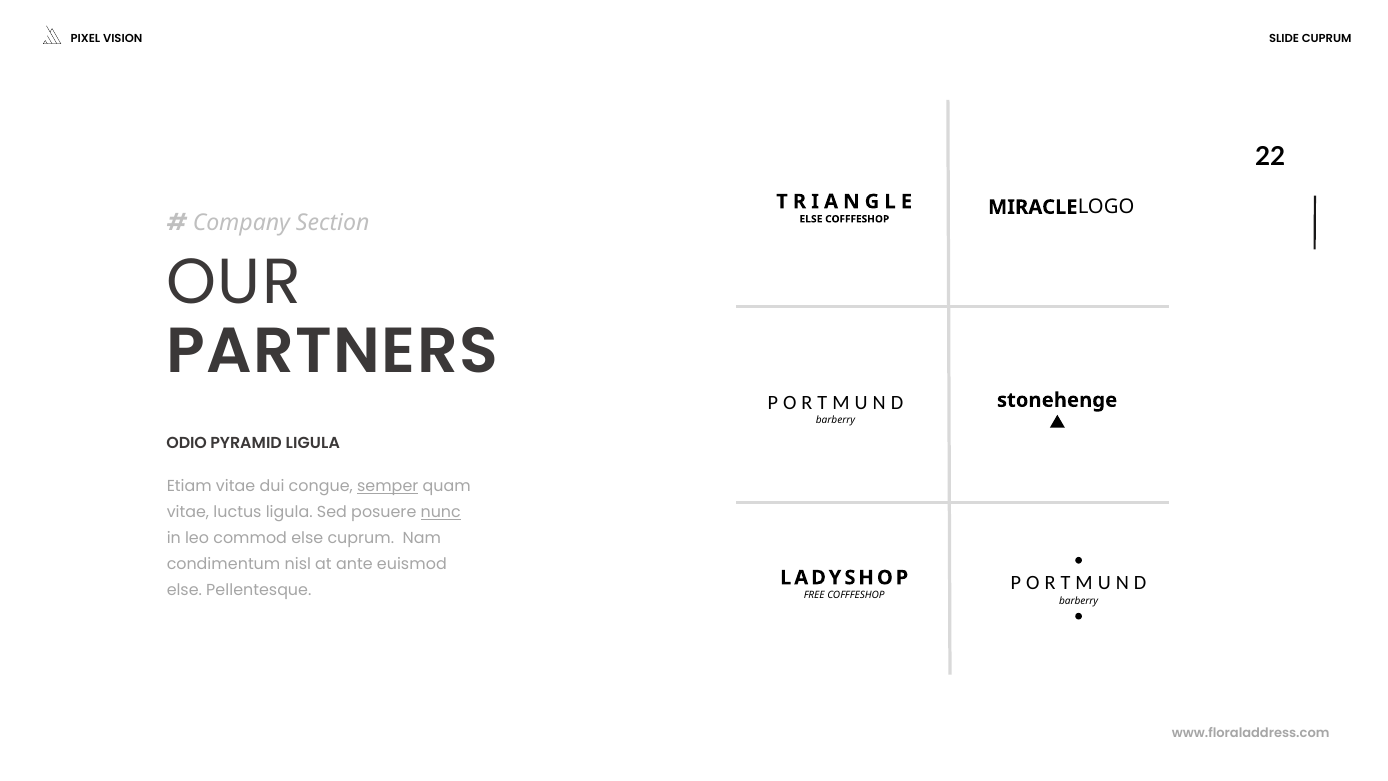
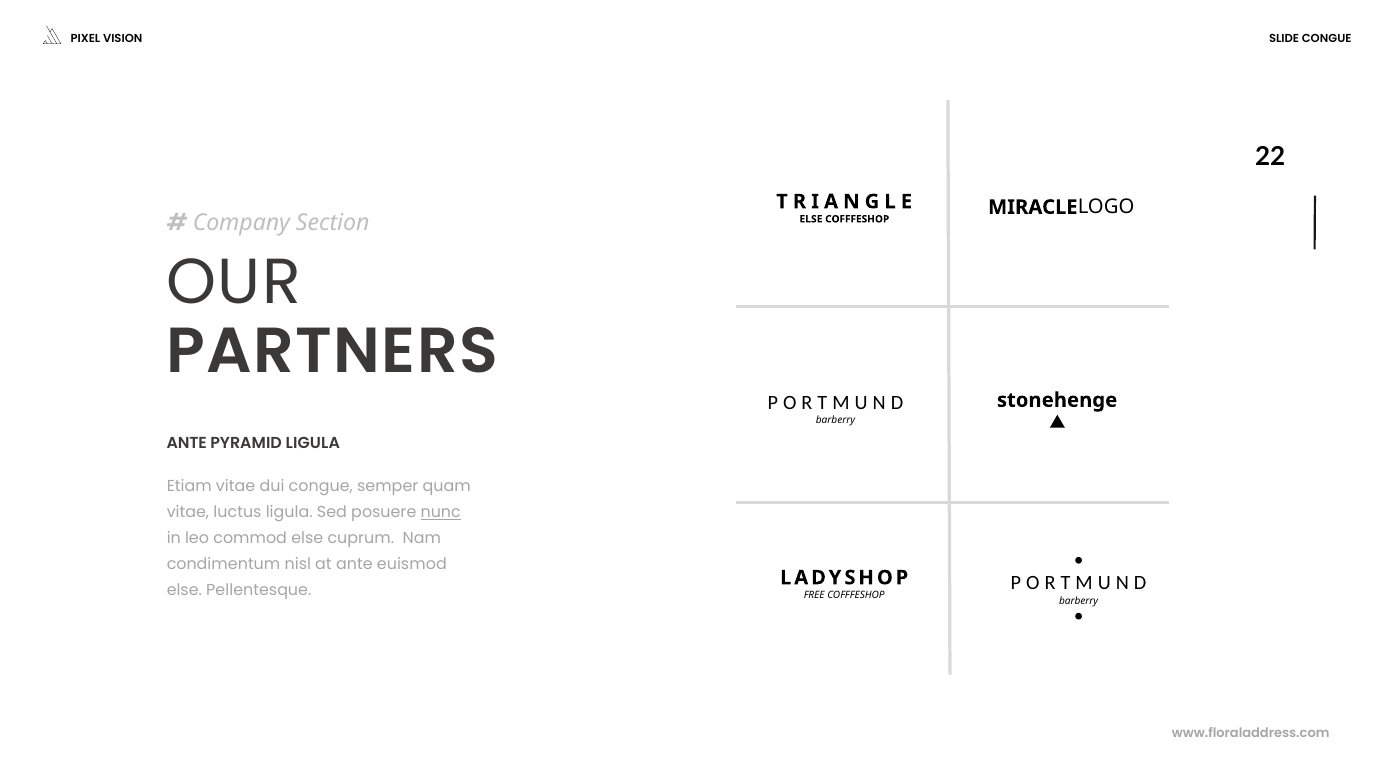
CUPRUM: CUPRUM -> CONGUE (1327, 38)
ODIO: ODIO -> ANTE (187, 443)
semper underline: present -> none (388, 486)
